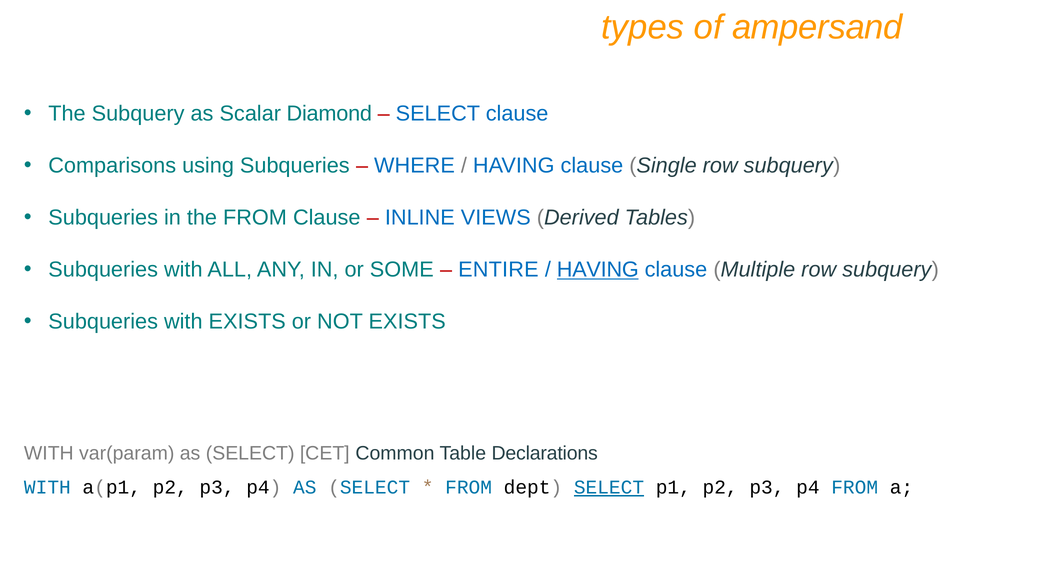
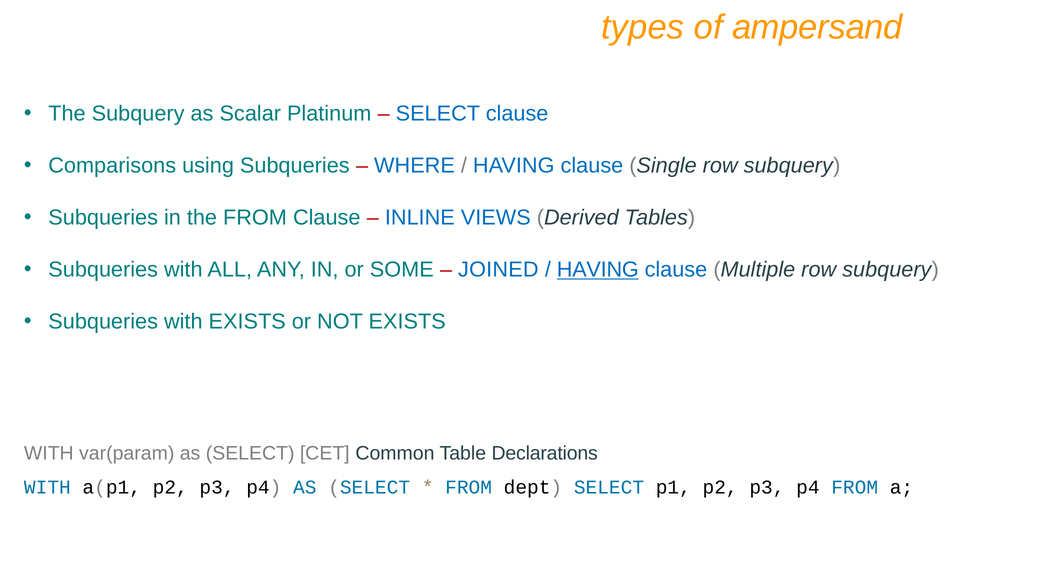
Diamond: Diamond -> Platinum (329, 114)
ENTIRE: ENTIRE -> JOINED (498, 270)
SELECT underline: present -> none (609, 487)
